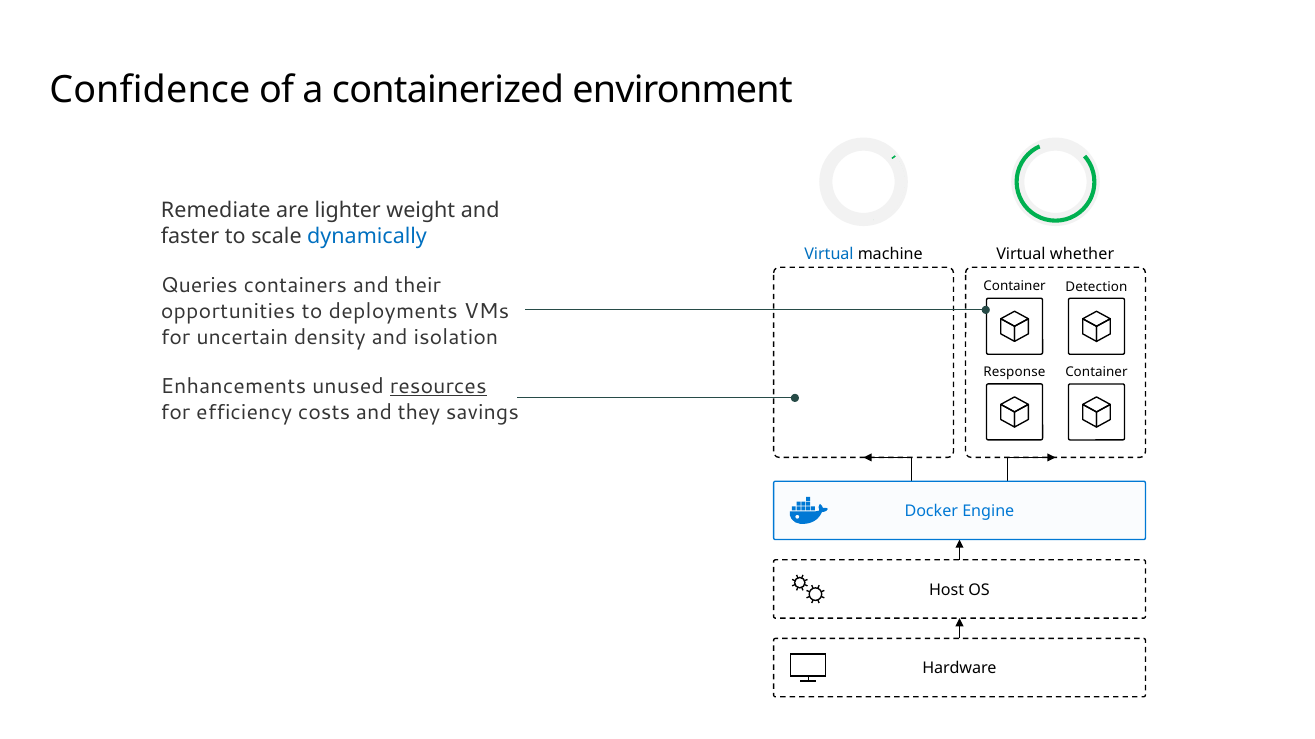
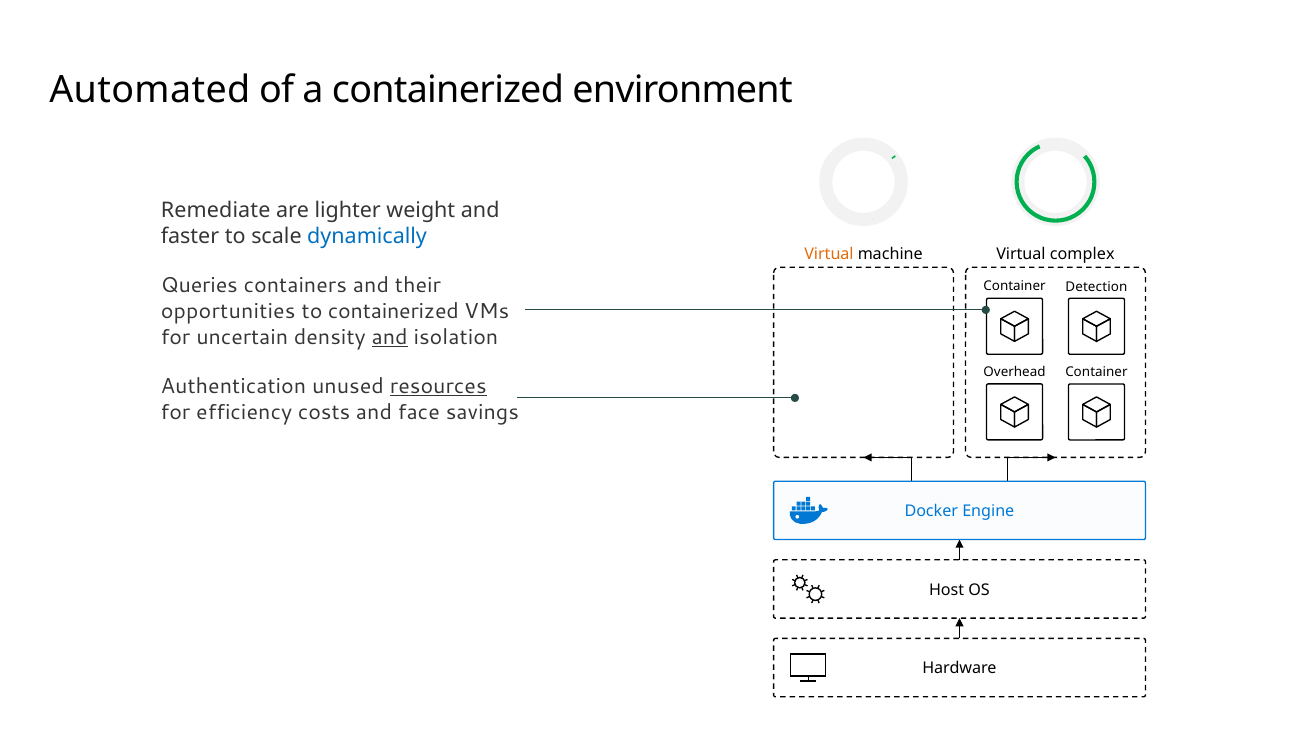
Confidence: Confidence -> Automated (150, 90)
Virtual colour: blue -> orange (829, 254)
whether: whether -> complex (1082, 254)
to deployments: deployments -> containerized (393, 312)
and underline: none -> present (390, 337)
Response: Response -> Overhead (1015, 373)
Enhancements: Enhancements -> Authentication (233, 387)
they: they -> face (419, 413)
